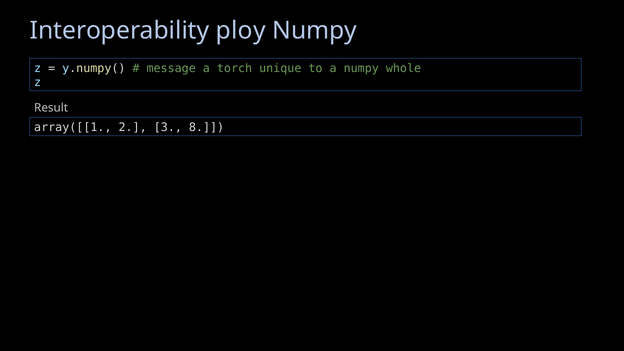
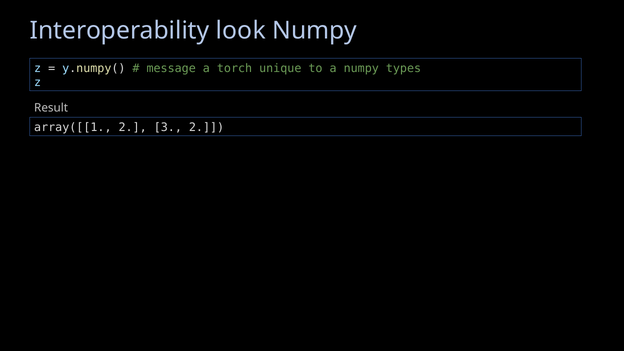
ploy: ploy -> look (241, 31)
whole: whole -> types (404, 68)
3 8: 8 -> 2 (207, 127)
